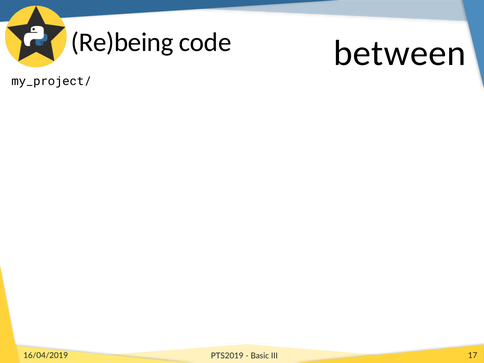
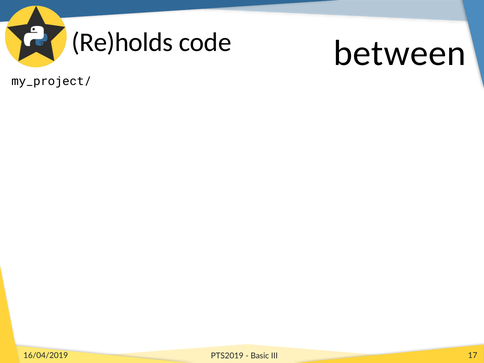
Re)being: Re)being -> Re)holds (122, 42)
